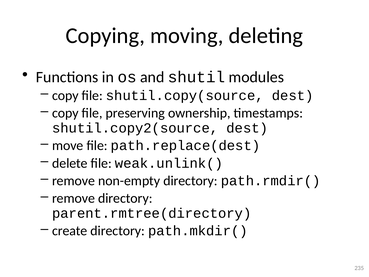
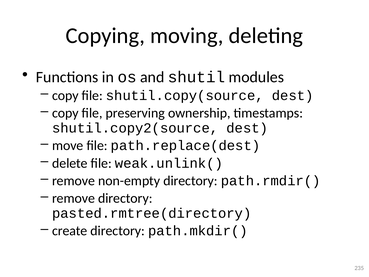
parent.rmtree(directory: parent.rmtree(directory -> pasted.rmtree(directory (152, 213)
